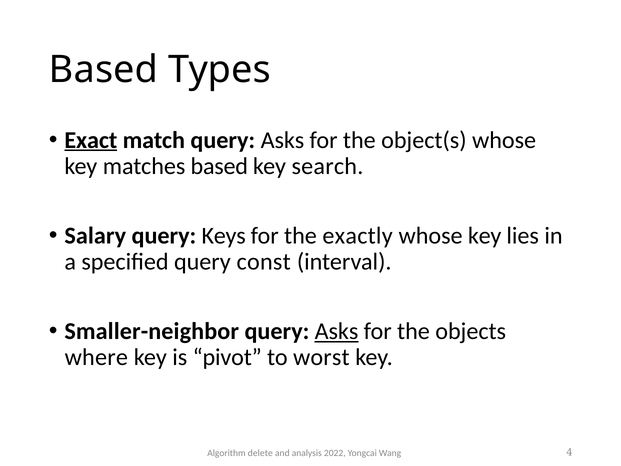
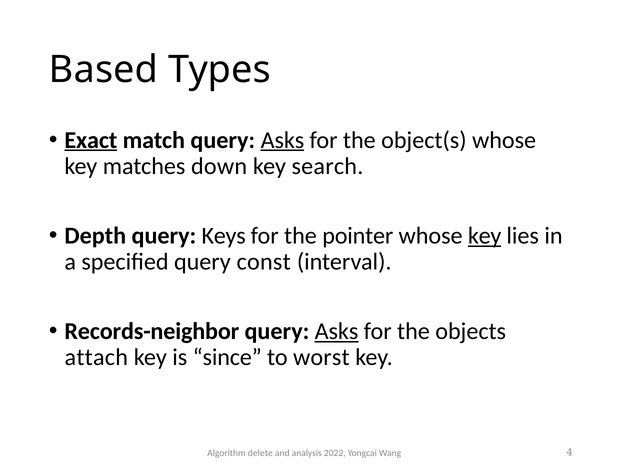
Asks underline: none -> present (282, 140)
matches based: based -> down (219, 166)
Salary: Salary -> Depth (95, 236)
exactly: exactly -> pointer (358, 236)
key underline: none -> present (485, 236)
Smaller-neighbor: Smaller-neighbor -> Records-neighbor (152, 331)
where: where -> attach (96, 357)
pivot: pivot -> since (227, 357)
